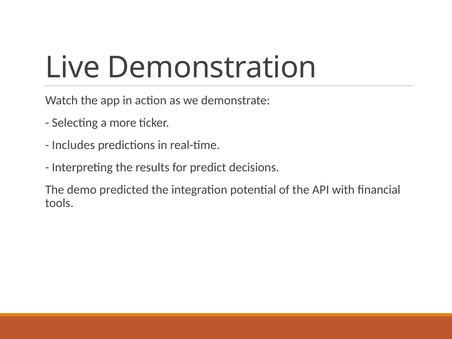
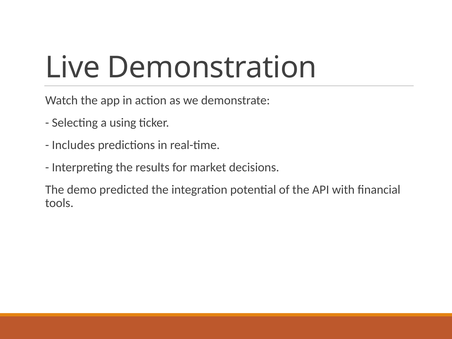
more: more -> using (123, 123)
predict: predict -> market (208, 167)
